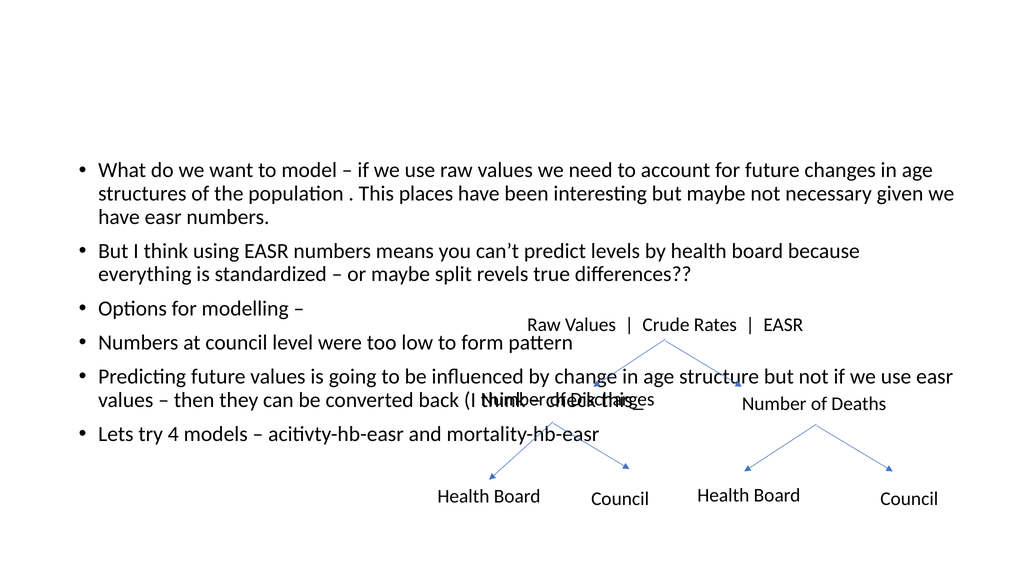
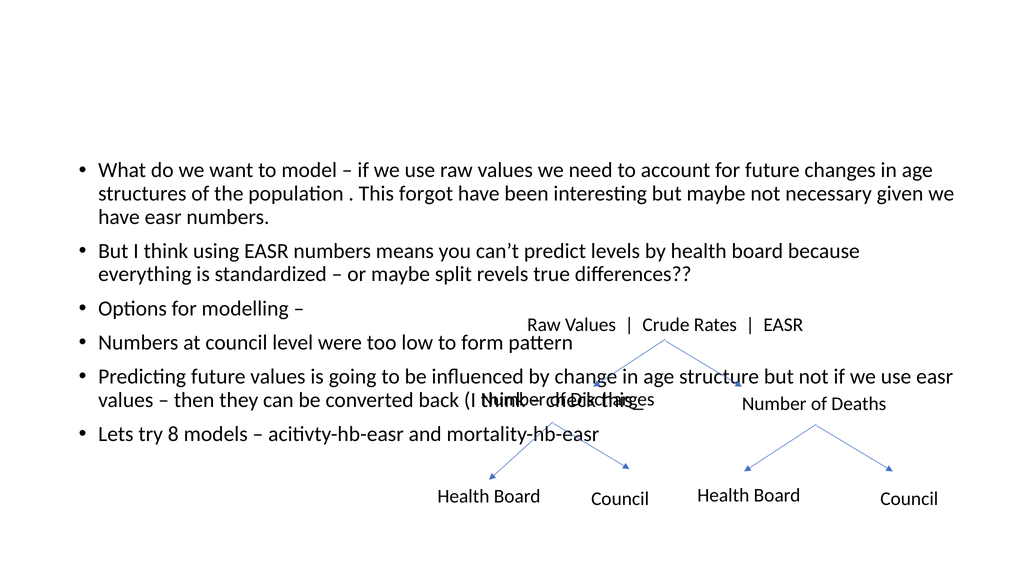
places: places -> forgot (426, 194)
4: 4 -> 8 (173, 434)
